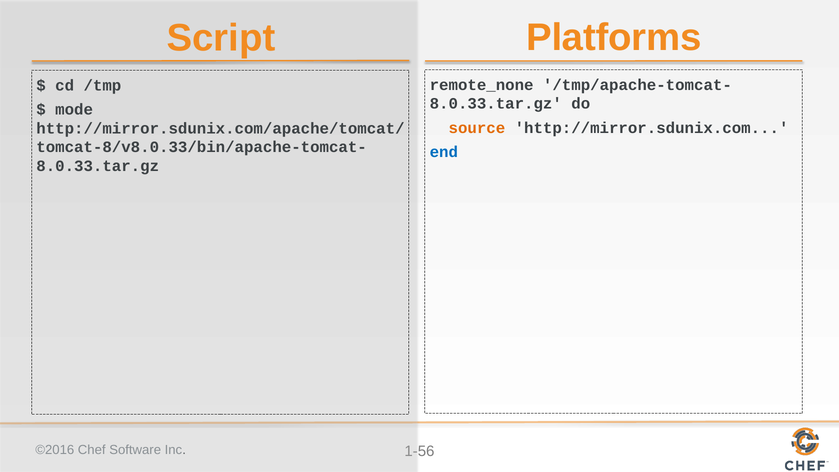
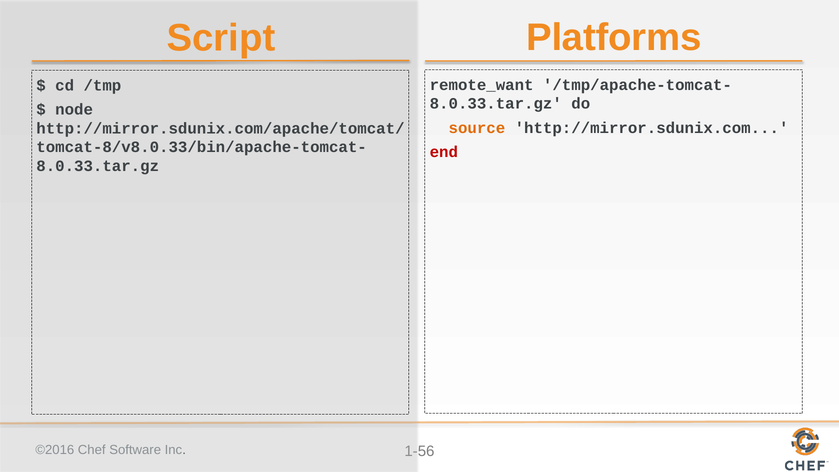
remote_none: remote_none -> remote_want (482, 85)
mode: mode -> node (74, 110)
end colour: blue -> red (444, 152)
